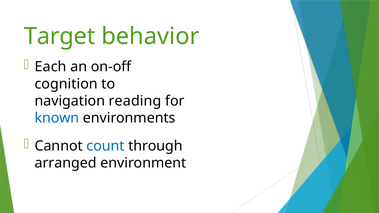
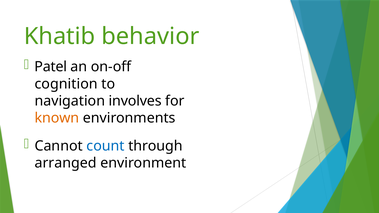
Target: Target -> Khatib (60, 36)
Each: Each -> Patel (51, 67)
reading: reading -> involves (135, 101)
known colour: blue -> orange (57, 118)
